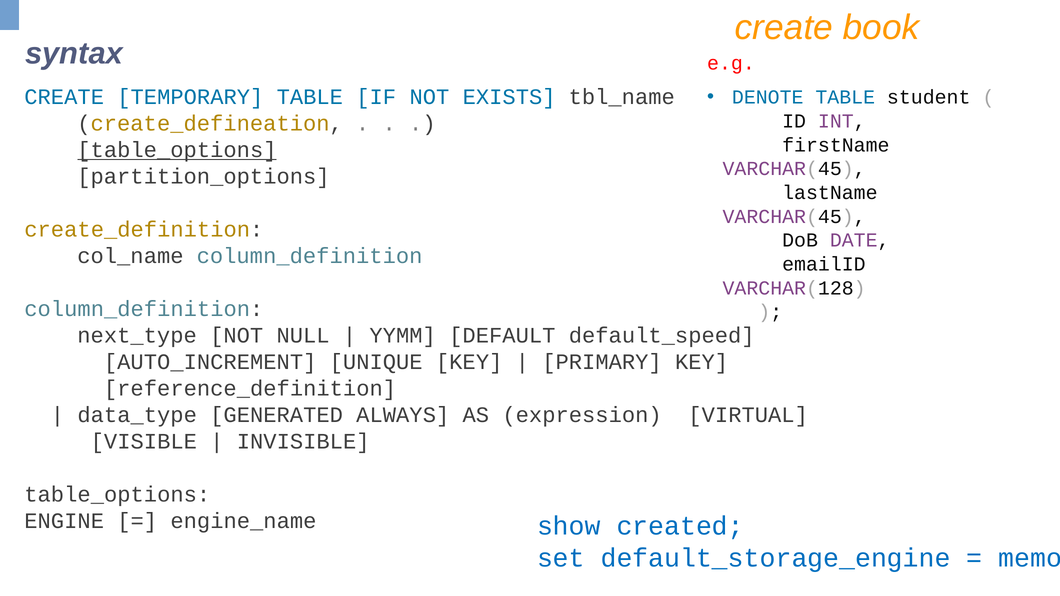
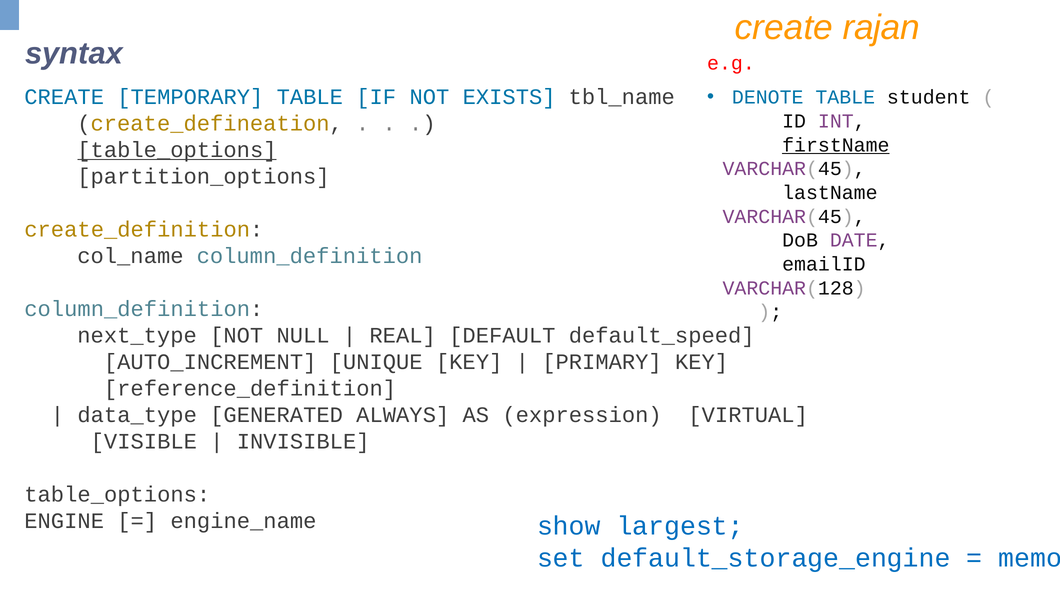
book: book -> rajan (881, 28)
firstName underline: none -> present (836, 145)
YYMM: YYMM -> REAL (403, 336)
created: created -> largest (680, 526)
